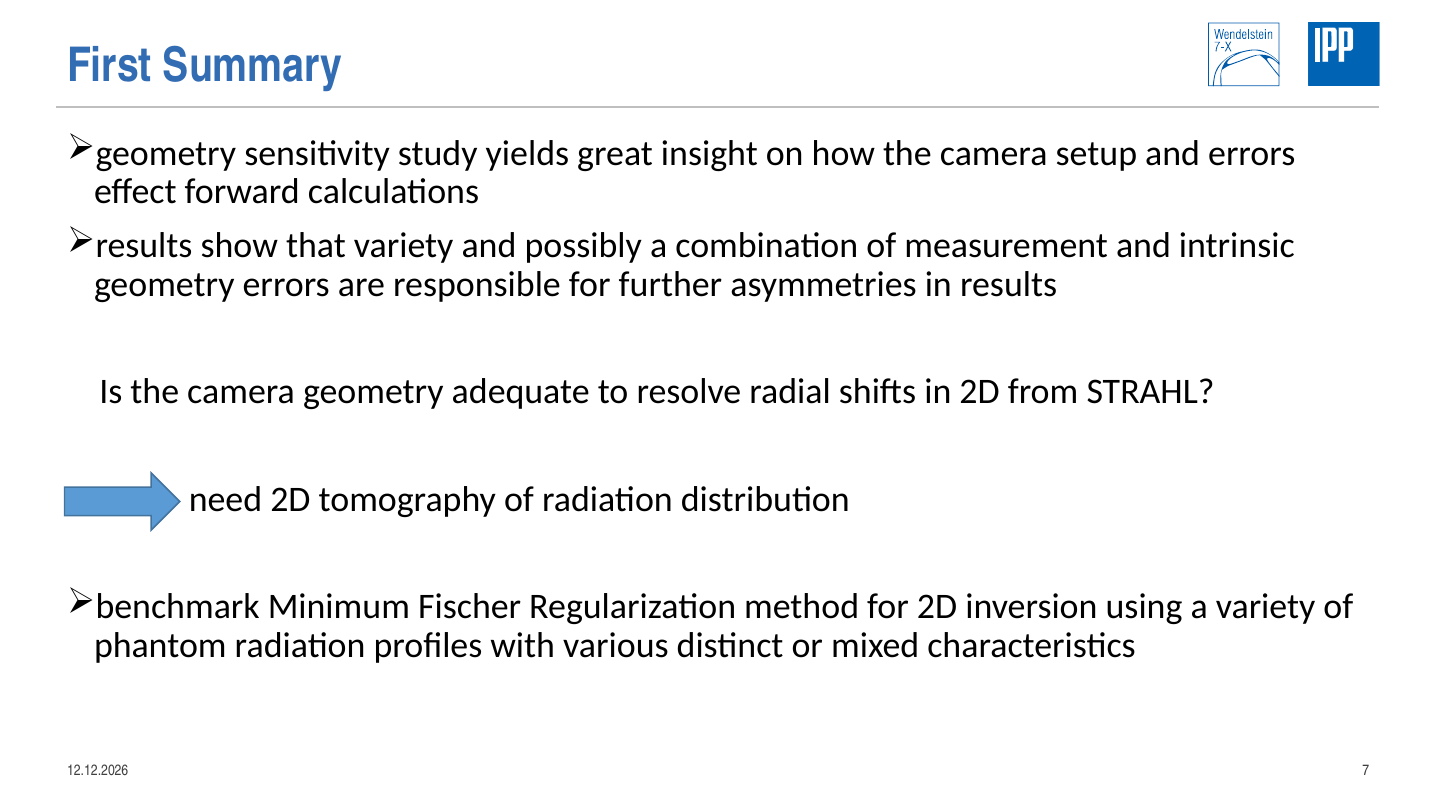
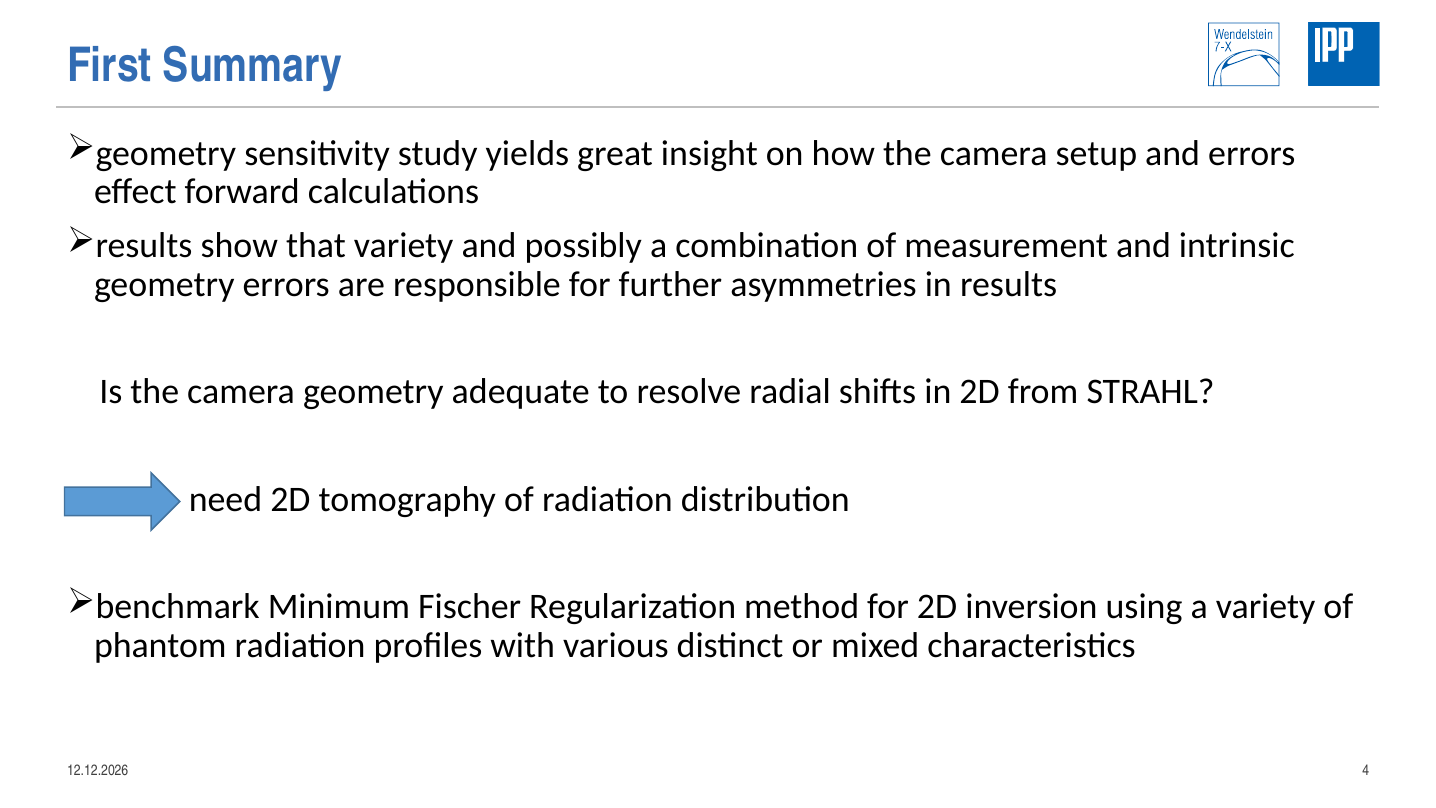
7: 7 -> 4 (1366, 770)
